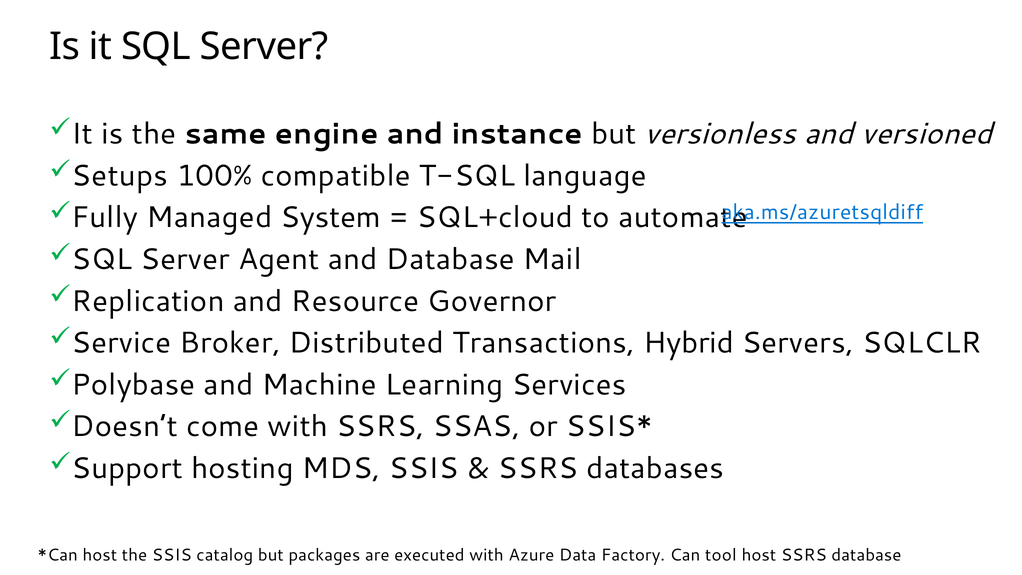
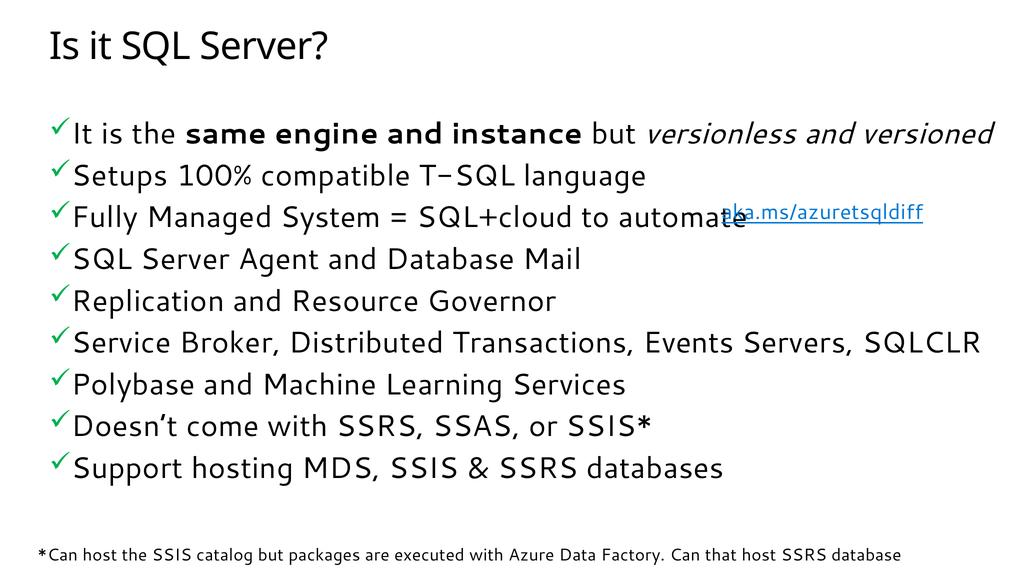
Hybrid: Hybrid -> Events (689, 343)
tool: tool -> that (721, 555)
